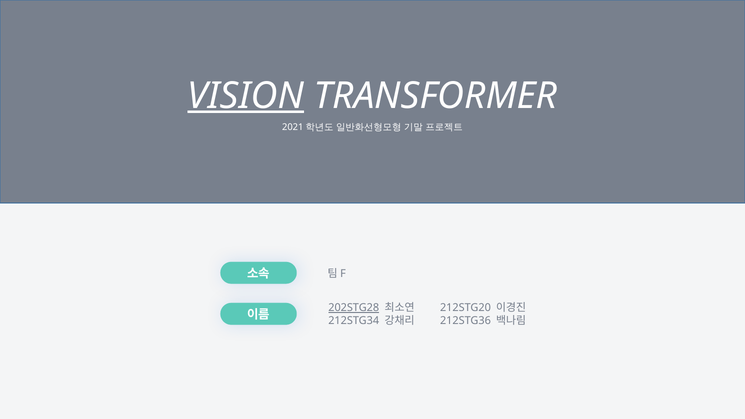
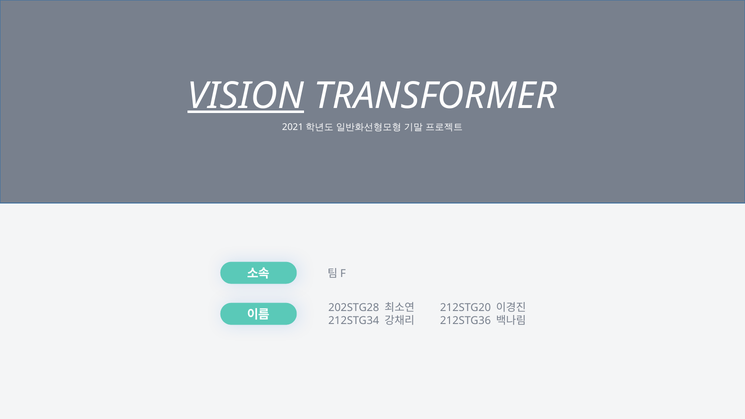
202STG28 underline: present -> none (354, 308)
